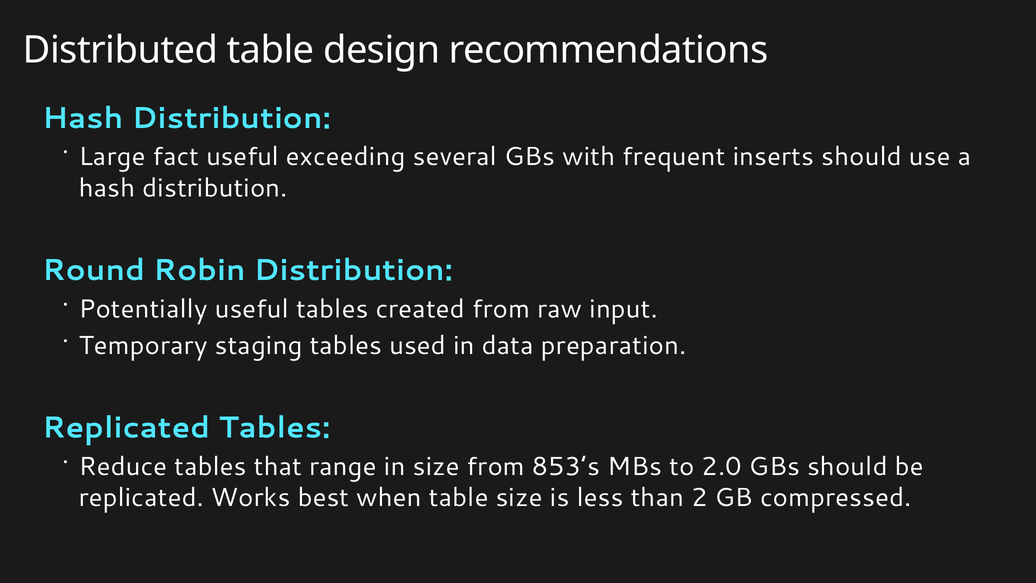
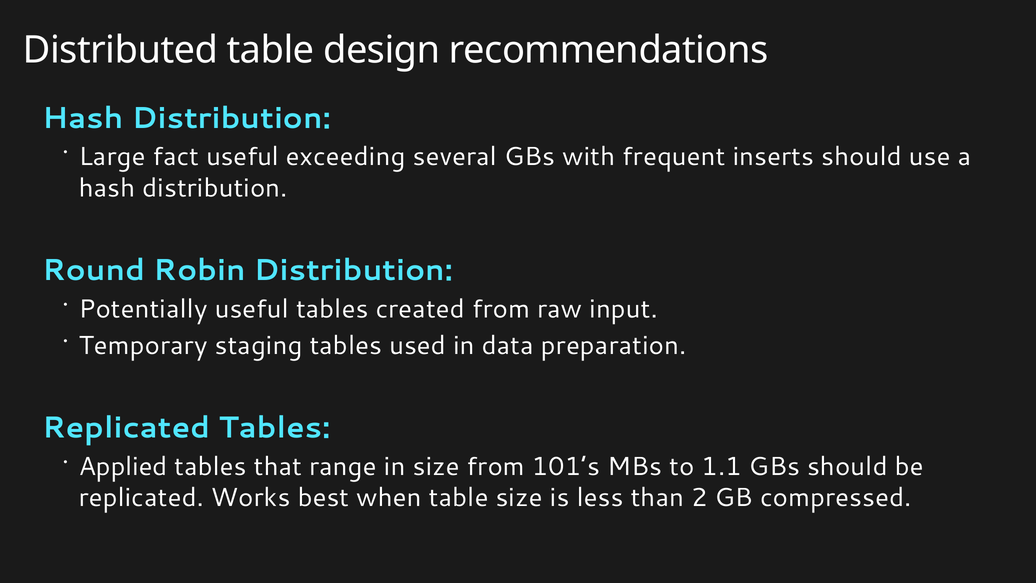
Reduce: Reduce -> Applied (123, 466)
853’s: 853’s -> 101’s (566, 466)
2.0: 2.0 -> 1.1 (722, 466)
